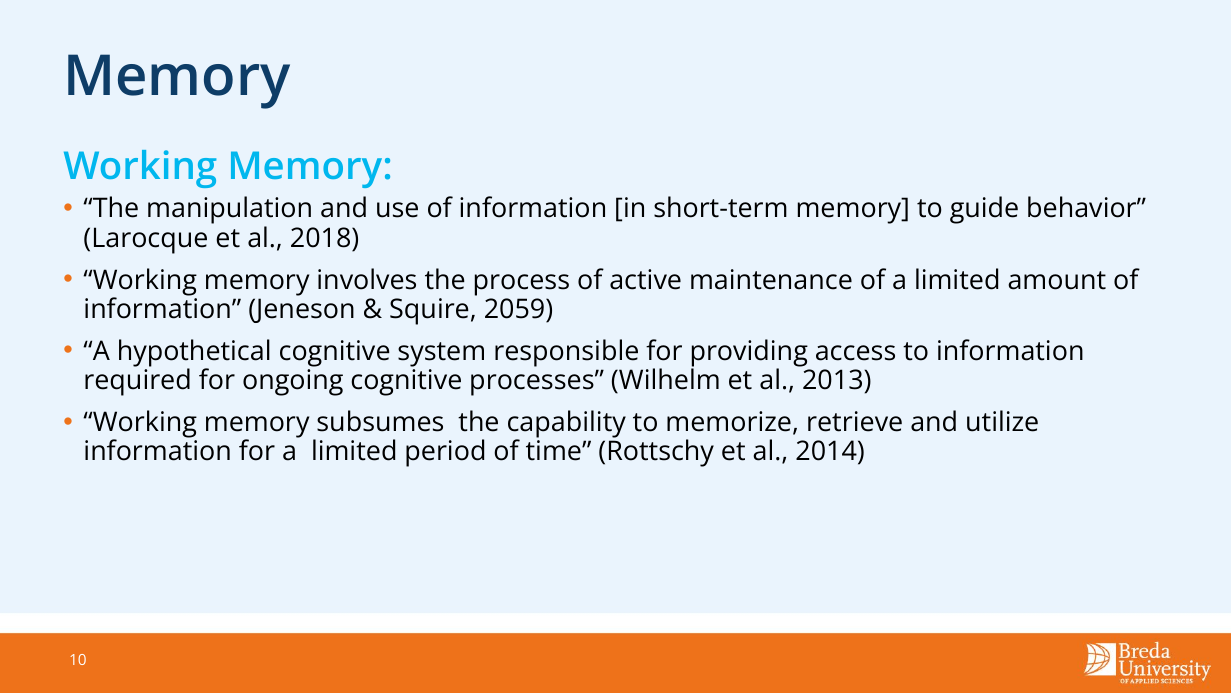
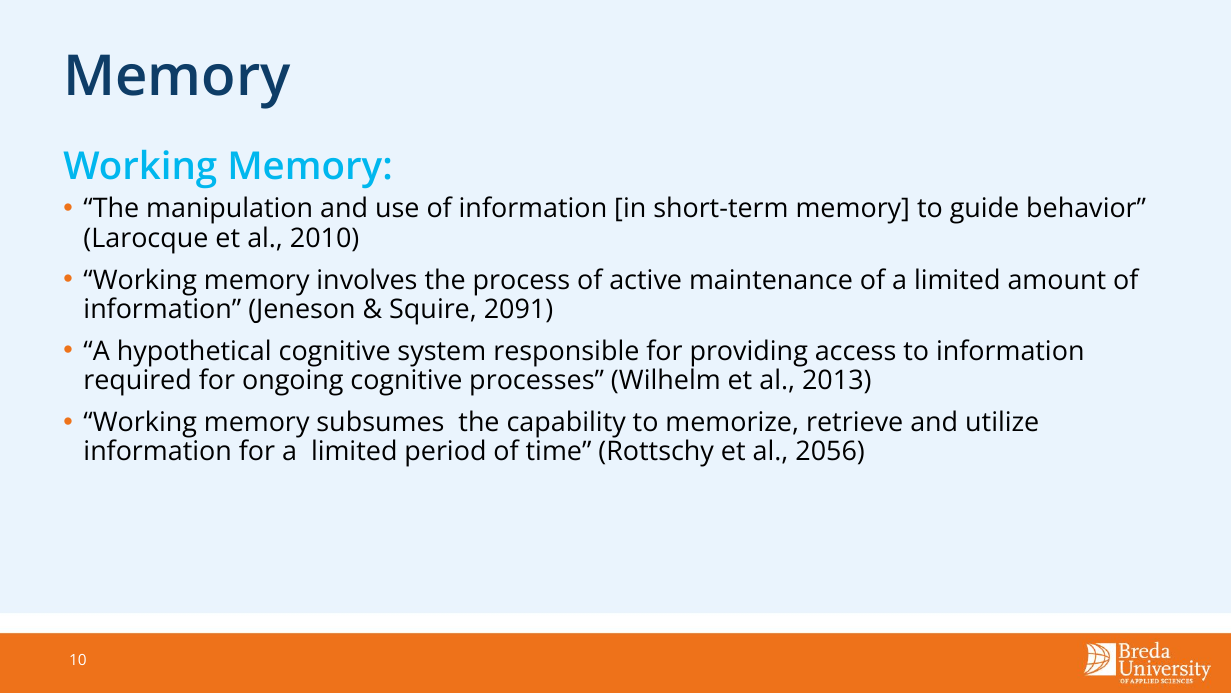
2018: 2018 -> 2010 (325, 238)
2059: 2059 -> 2091 (519, 309)
2014: 2014 -> 2056 (830, 451)
